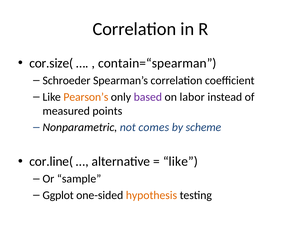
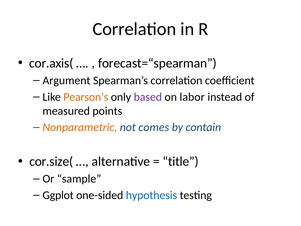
cor.size(: cor.size( -> cor.axis( (51, 63)
contain=“spearman: contain=“spearman -> forecast=“spearman (157, 63)
Schroeder: Schroeder -> Argument (66, 80)
Nonparametric colour: black -> orange (80, 127)
scheme: scheme -> contain (203, 127)
cor.line(: cor.line( -> cor.size( (51, 161)
like: like -> title (181, 161)
hypothesis colour: orange -> blue (151, 195)
